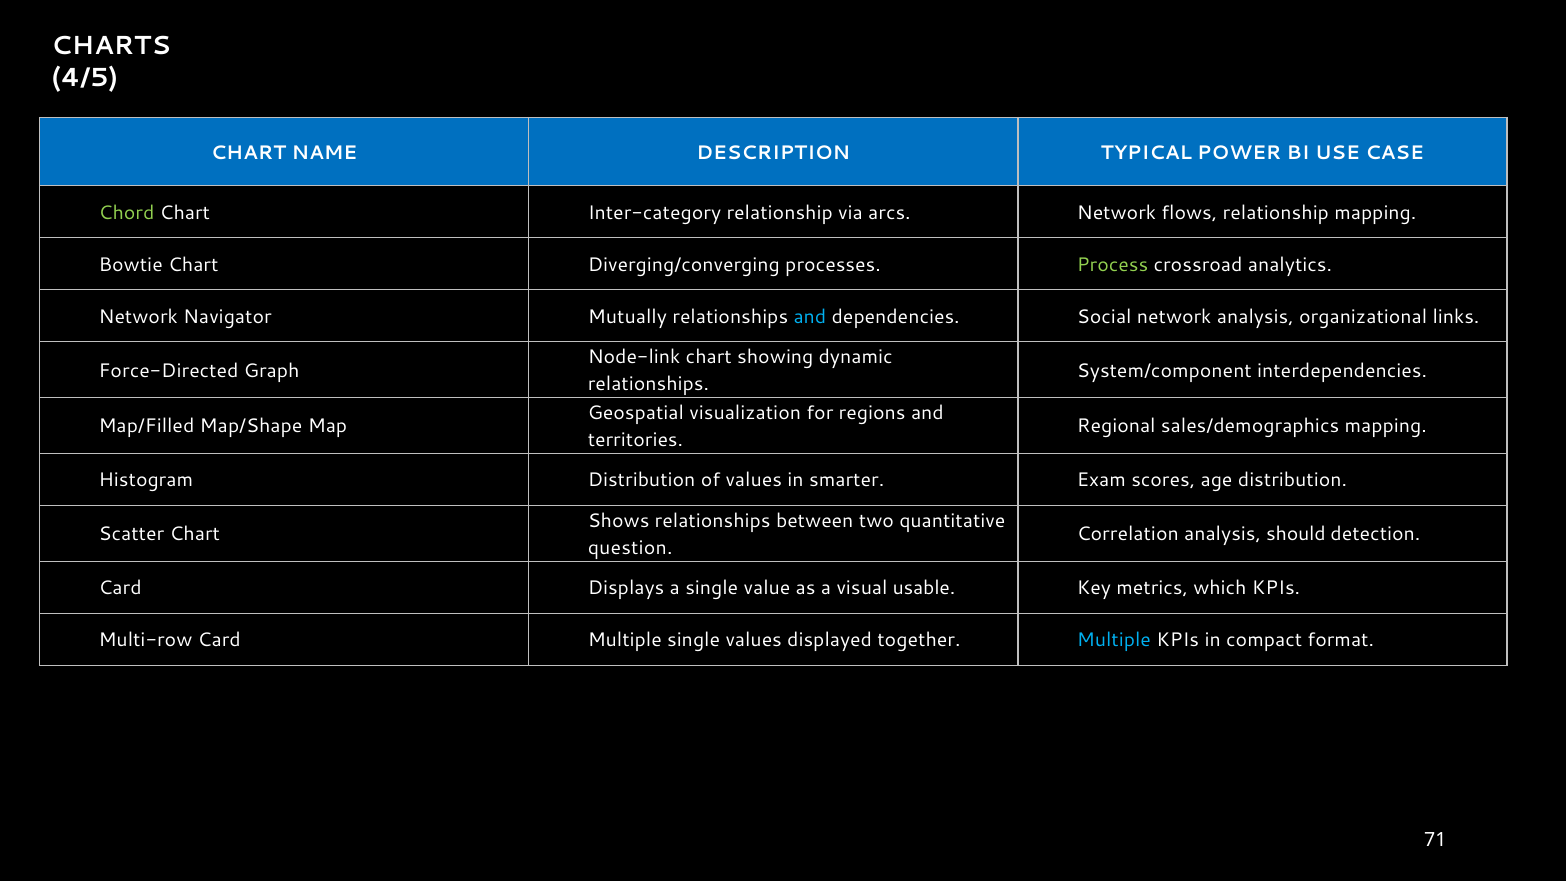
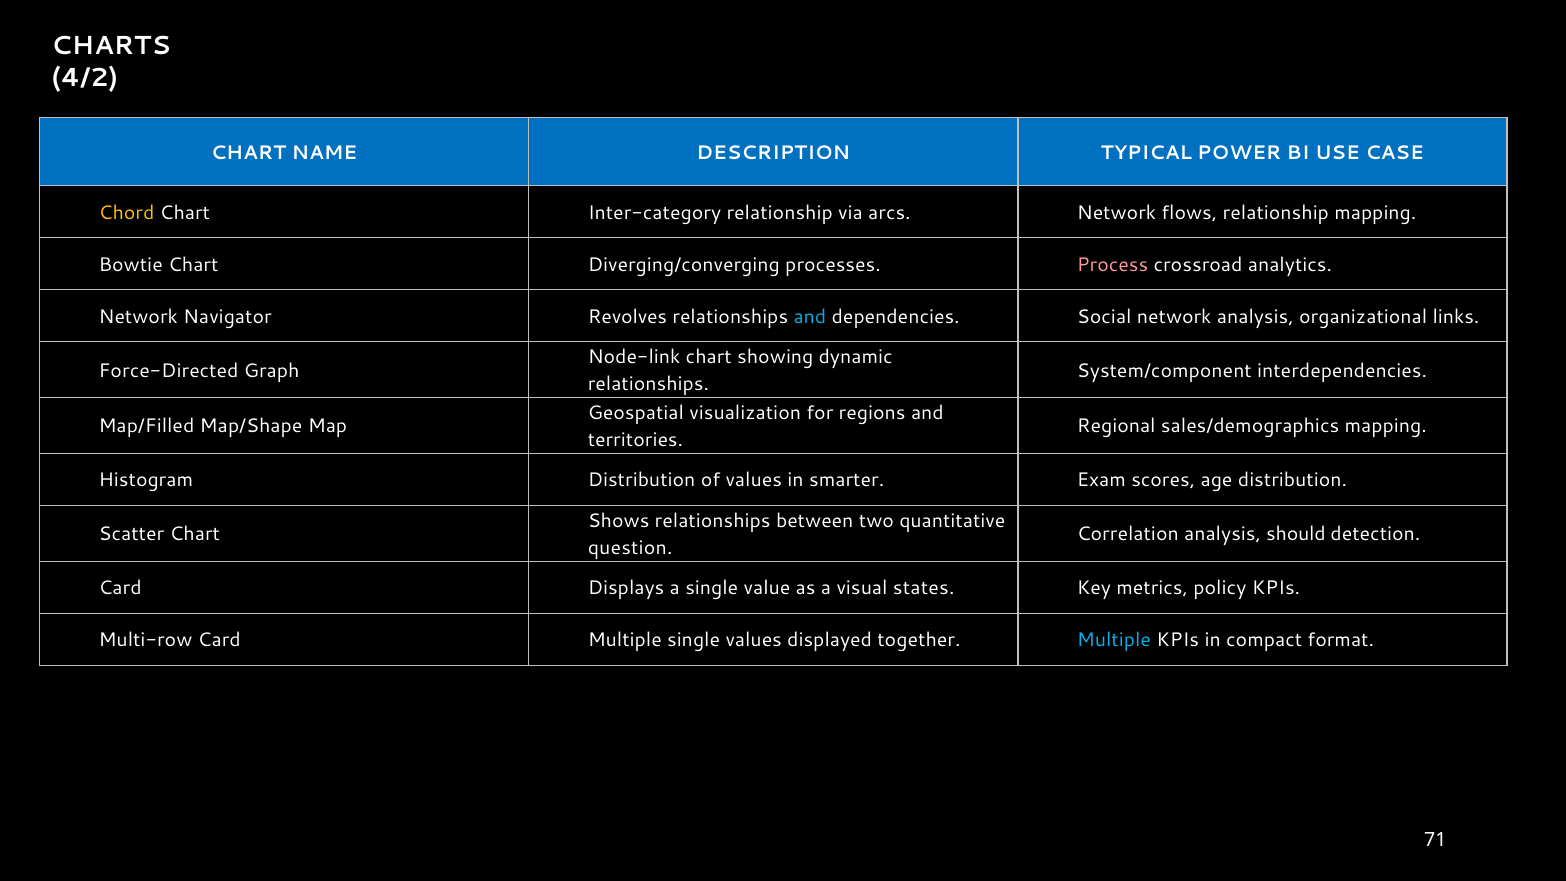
4/5: 4/5 -> 4/2 (85, 77)
Chord colour: light green -> yellow (127, 213)
Process colour: light green -> pink (1113, 265)
Mutually: Mutually -> Revolves (627, 317)
usable: usable -> states (924, 588)
which: which -> policy (1220, 588)
